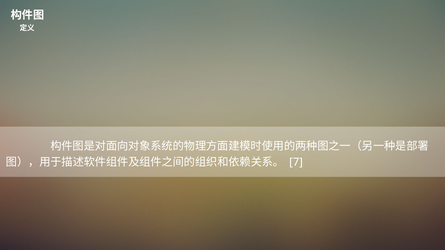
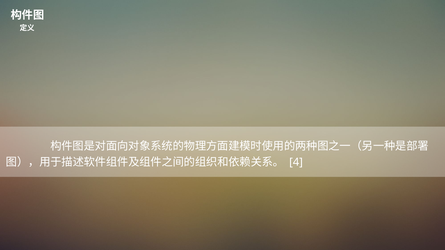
7: 7 -> 4 (296, 162)
